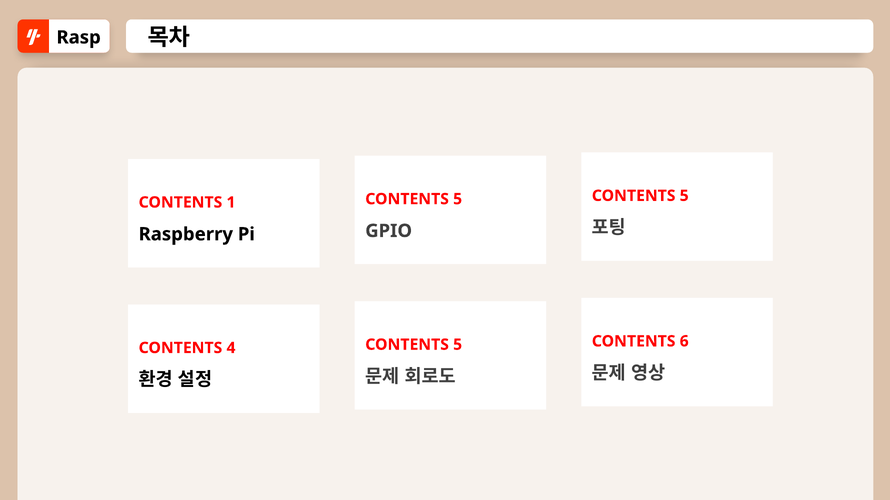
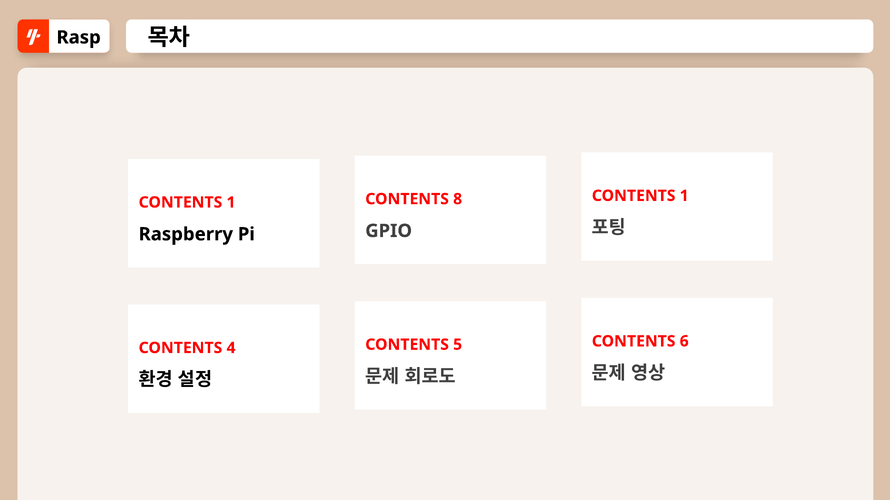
5: 5 -> 1 (684, 196)
5: 5 -> 8 (458, 199)
